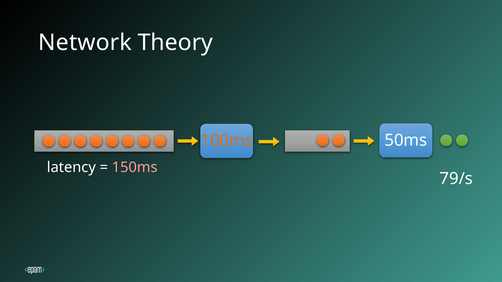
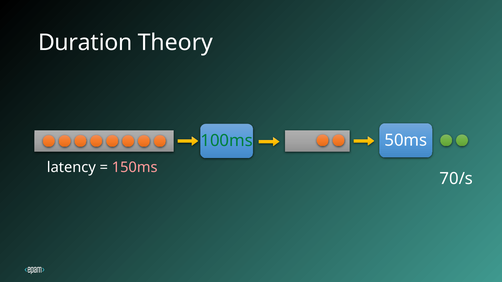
Network: Network -> Duration (85, 43)
100ms colour: orange -> green (227, 141)
79/s: 79/s -> 70/s (456, 179)
